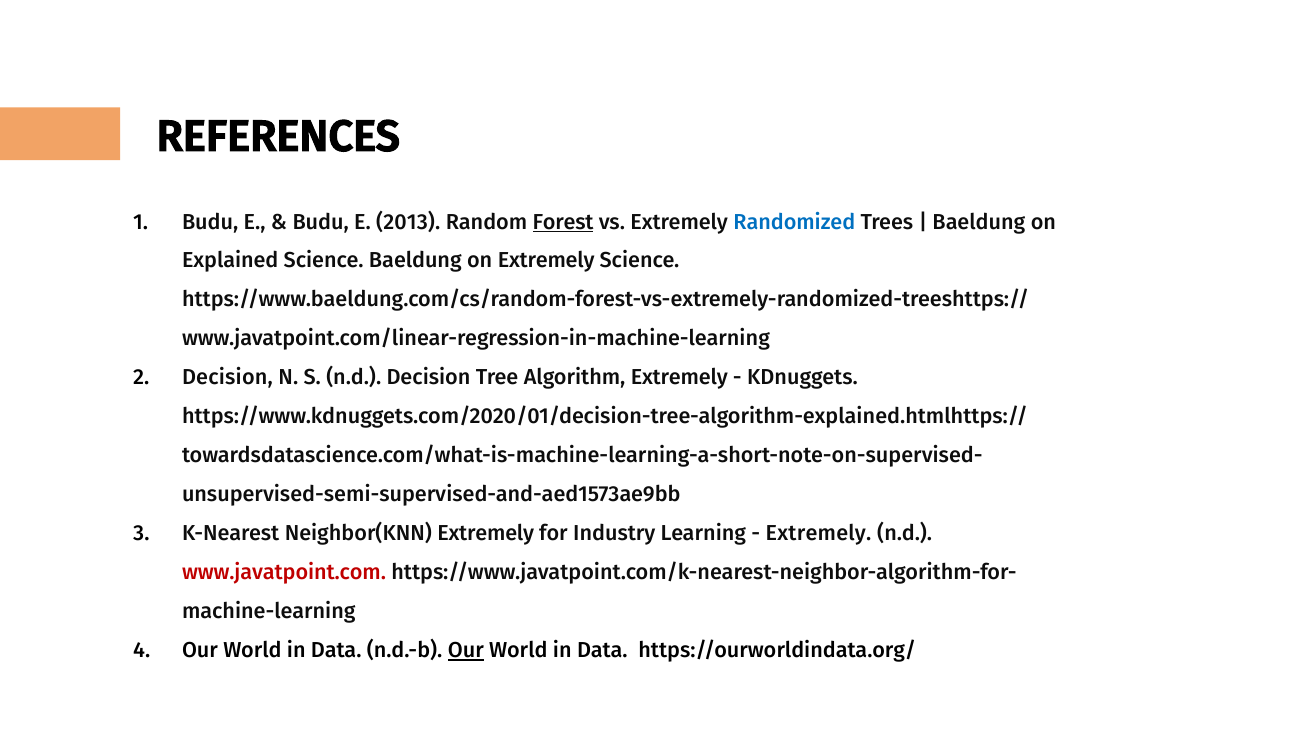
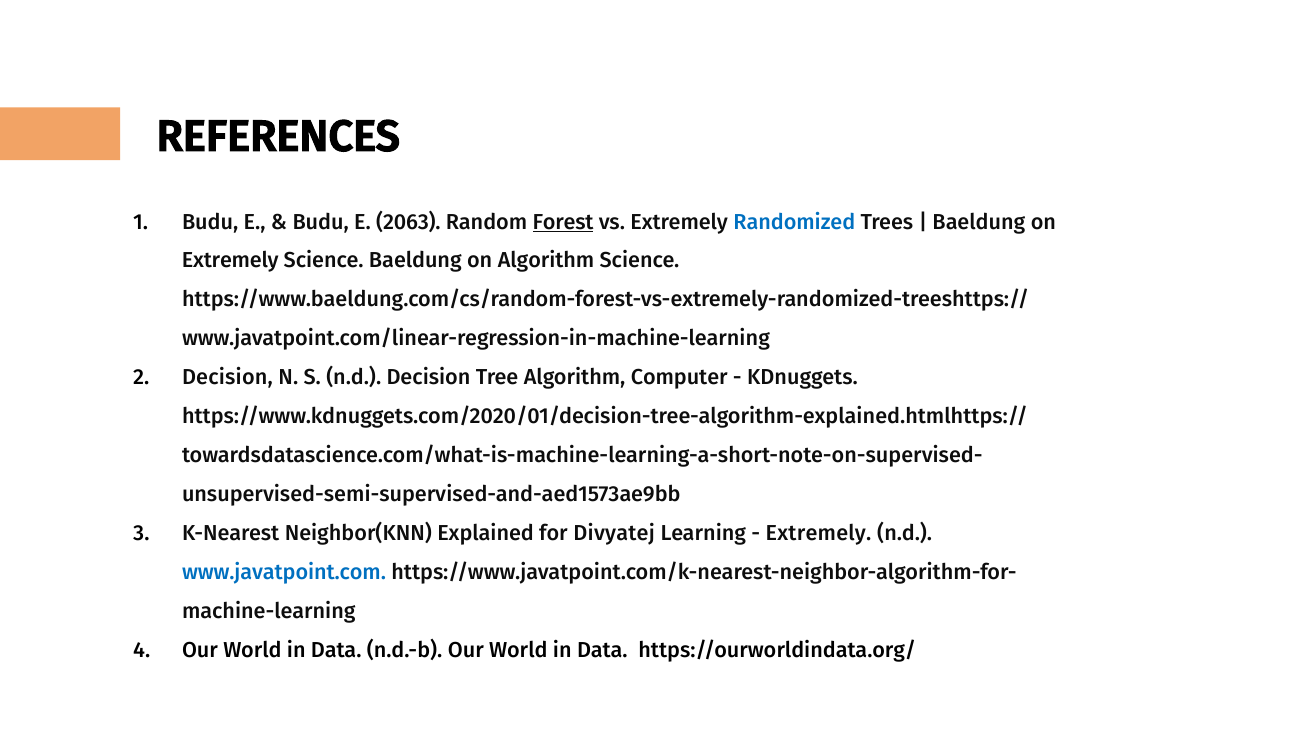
2013: 2013 -> 2063 (408, 222)
Explained: Explained -> Extremely (230, 261)
on Extremely: Extremely -> Algorithm (546, 261)
Algorithm Extremely: Extremely -> Computer (679, 378)
Neighbor(KNN Extremely: Extremely -> Explained (486, 534)
Industry: Industry -> Divyatej (614, 534)
www.javatpoint.com colour: red -> blue (284, 573)
Our underline: present -> none (466, 651)
